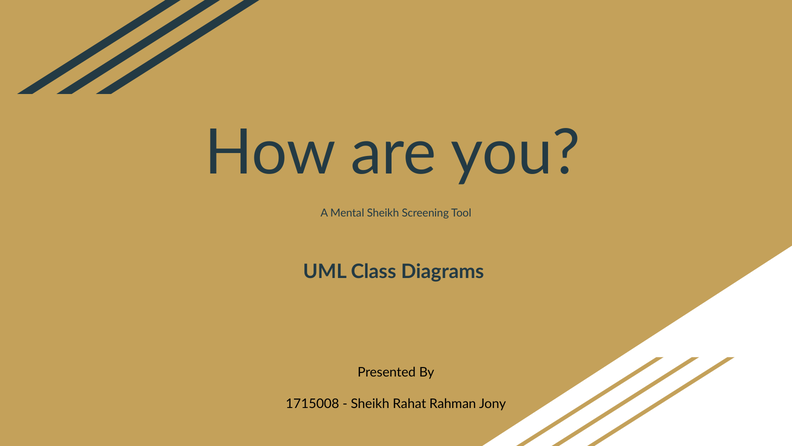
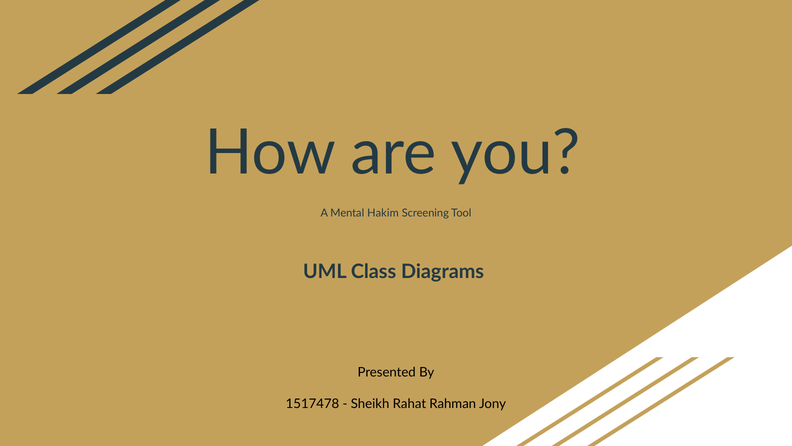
Mental Sheikh: Sheikh -> Hakim (383, 213)
1715008: 1715008 -> 1517478 (312, 403)
